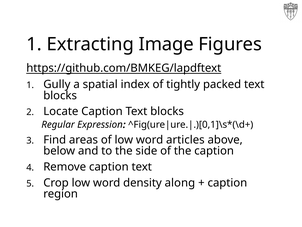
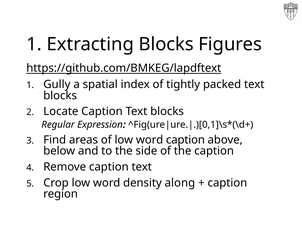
Extracting Image: Image -> Blocks (166, 44)
word articles: articles -> caption (185, 140)
